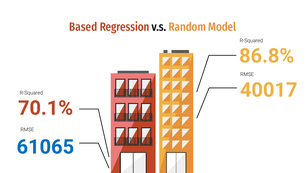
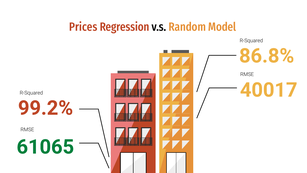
Based: Based -> Prices (83, 27)
70.1%: 70.1% -> 99.2% (46, 108)
61065 colour: blue -> green (45, 147)
